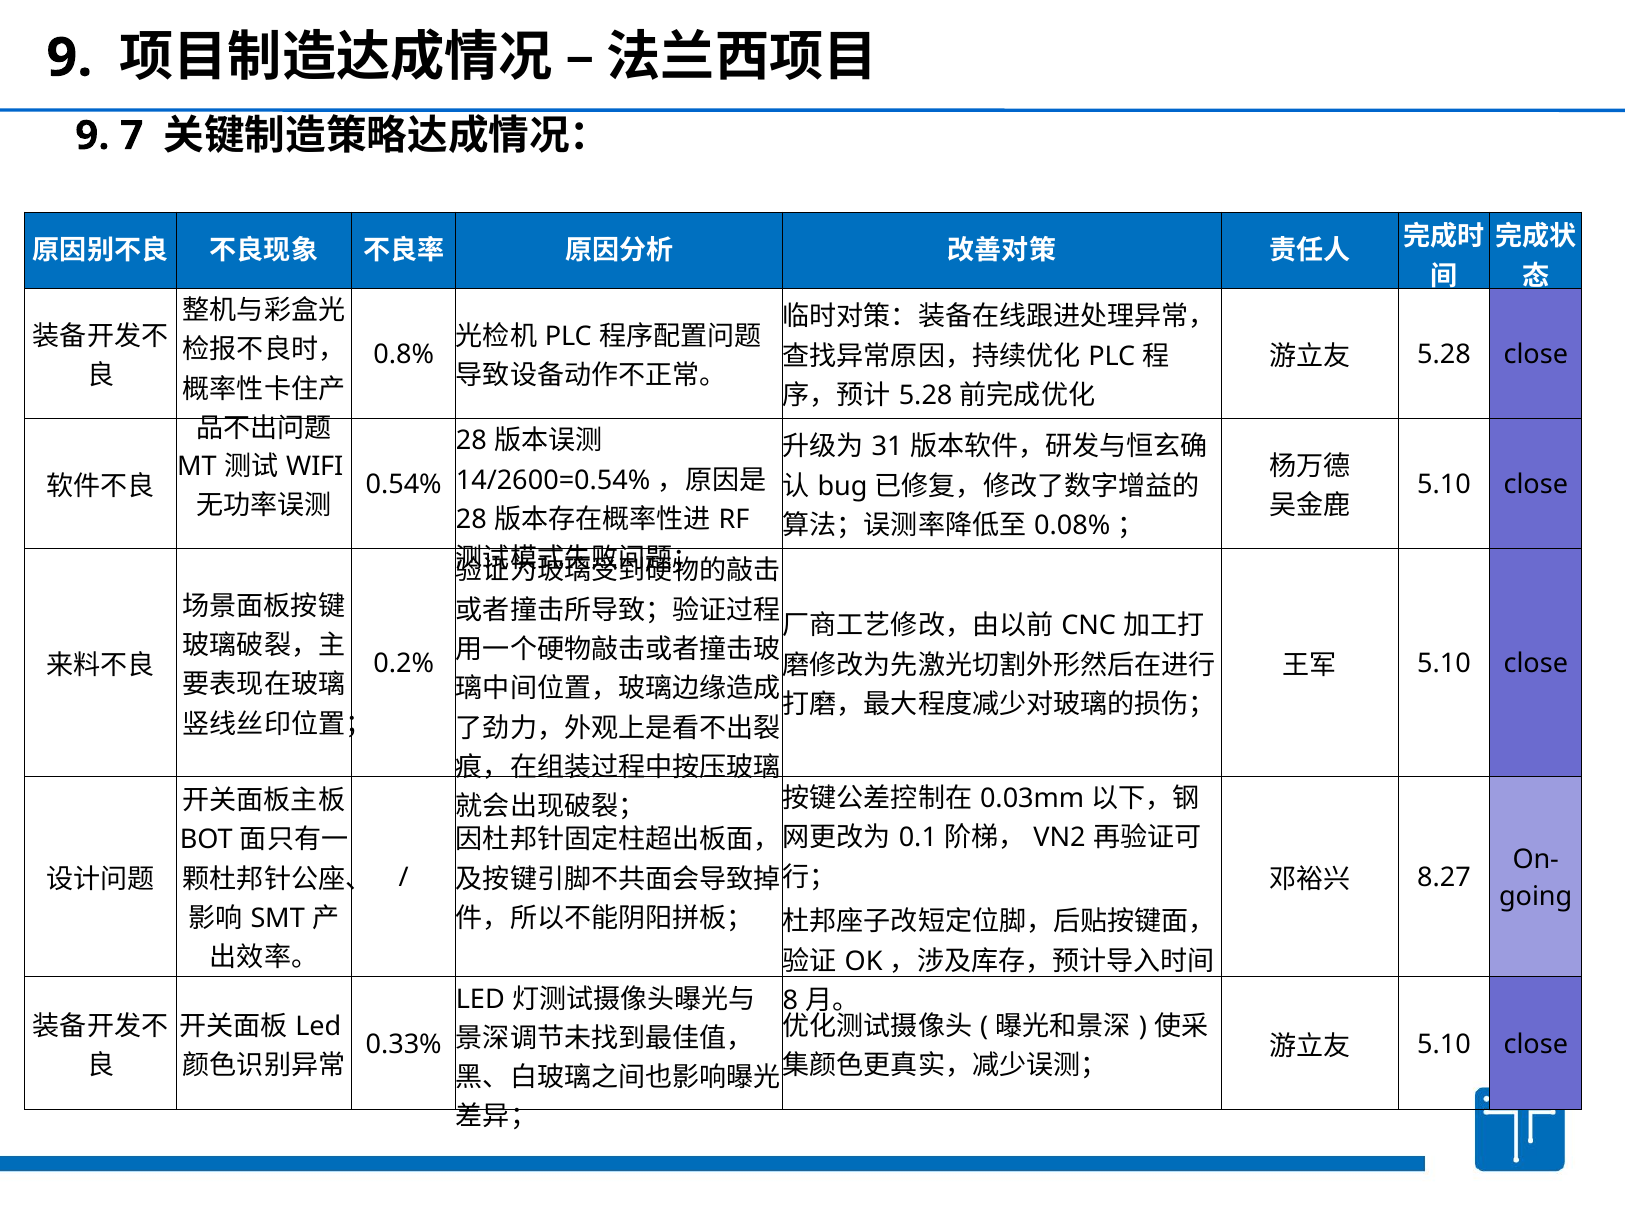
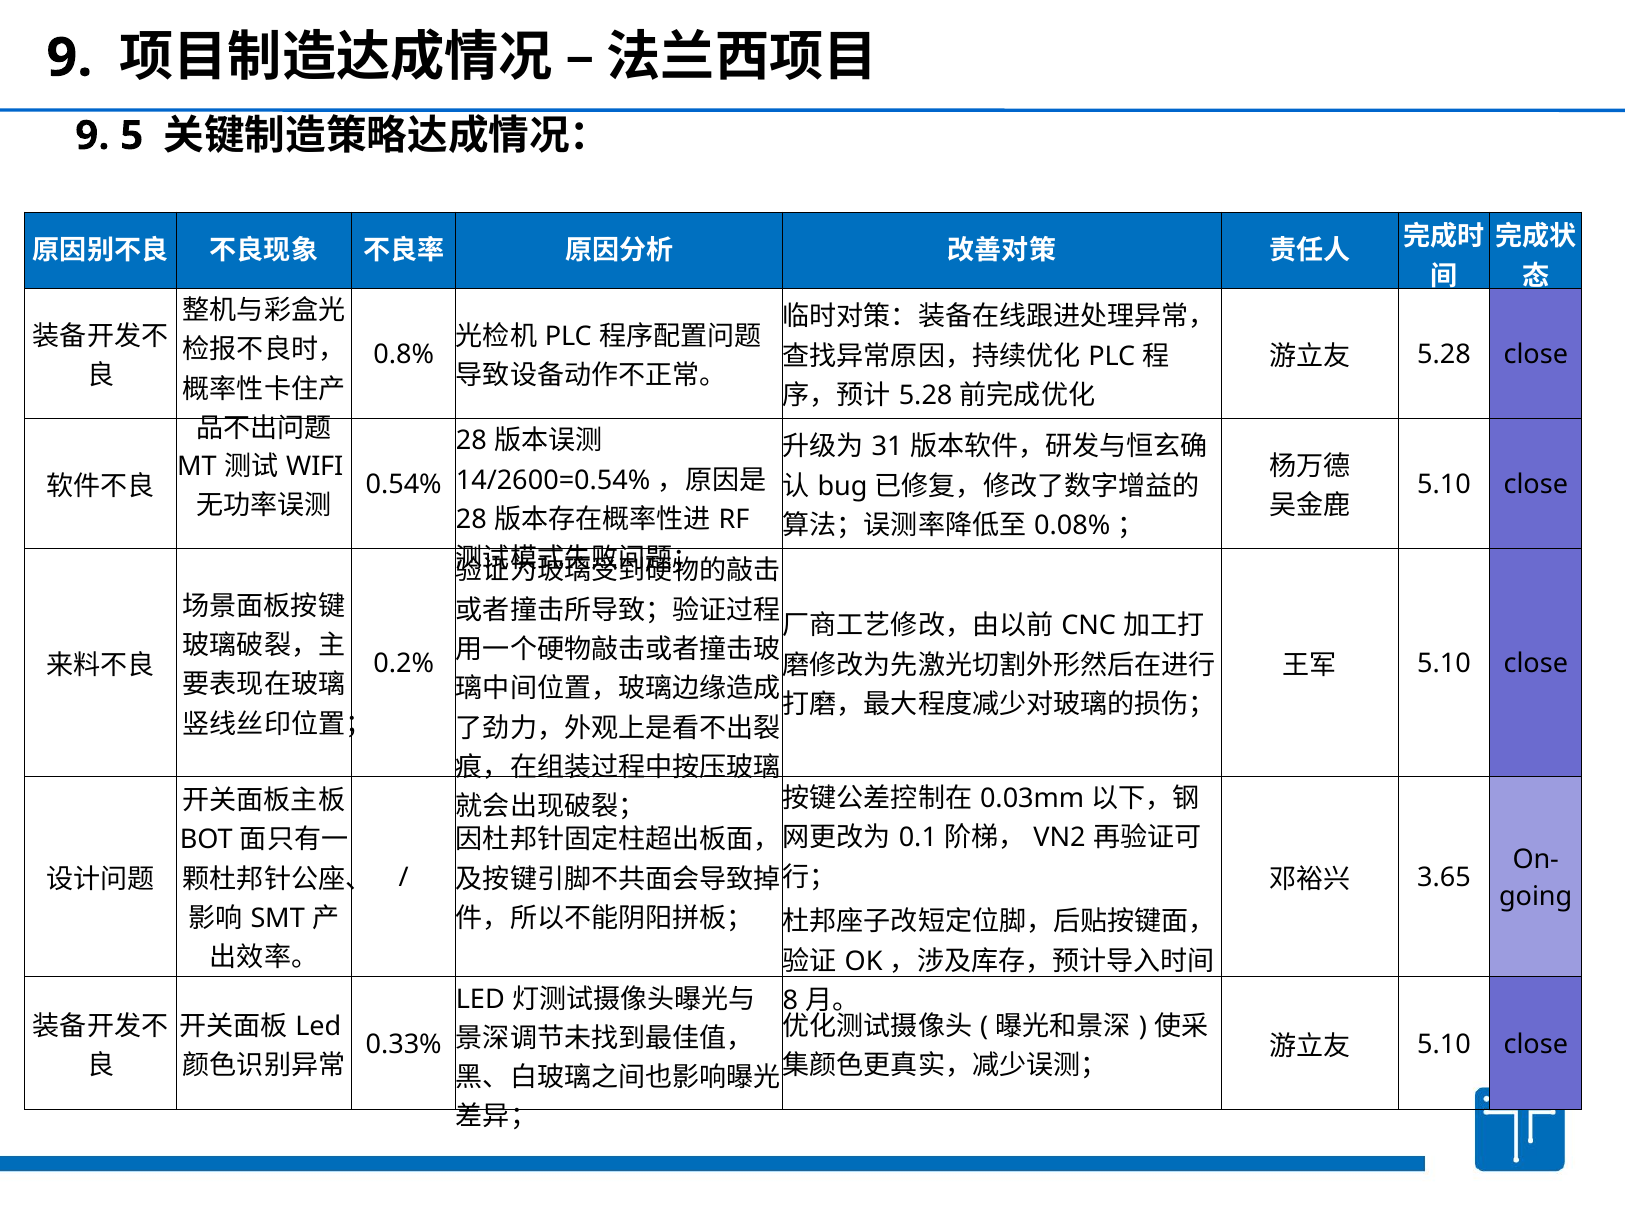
7: 7 -> 5 (132, 136)
8.27: 8.27 -> 3.65 (1444, 878)
